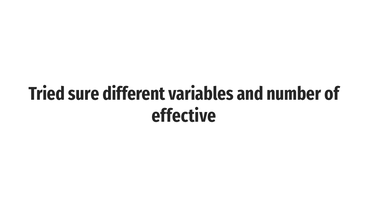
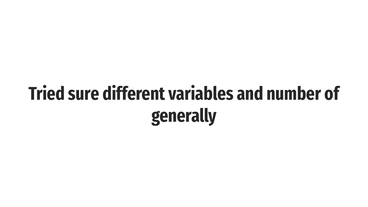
effective: effective -> generally (184, 116)
